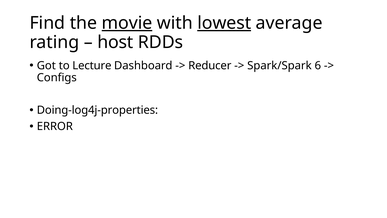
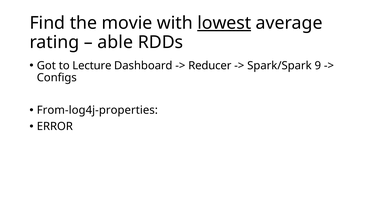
movie underline: present -> none (127, 23)
host: host -> able (115, 42)
6: 6 -> 9 (318, 65)
Doing-log4j-properties: Doing-log4j-properties -> From-log4j-properties (97, 110)
